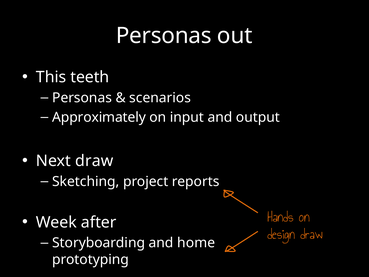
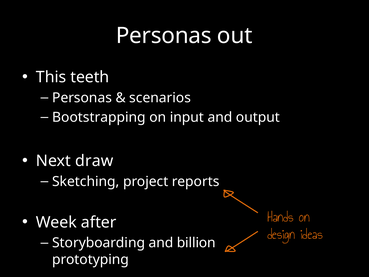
Approximately: Approximately -> Bootstrapping (99, 117)
design draw: draw -> ideas (312, 234)
home: home -> billion (196, 243)
